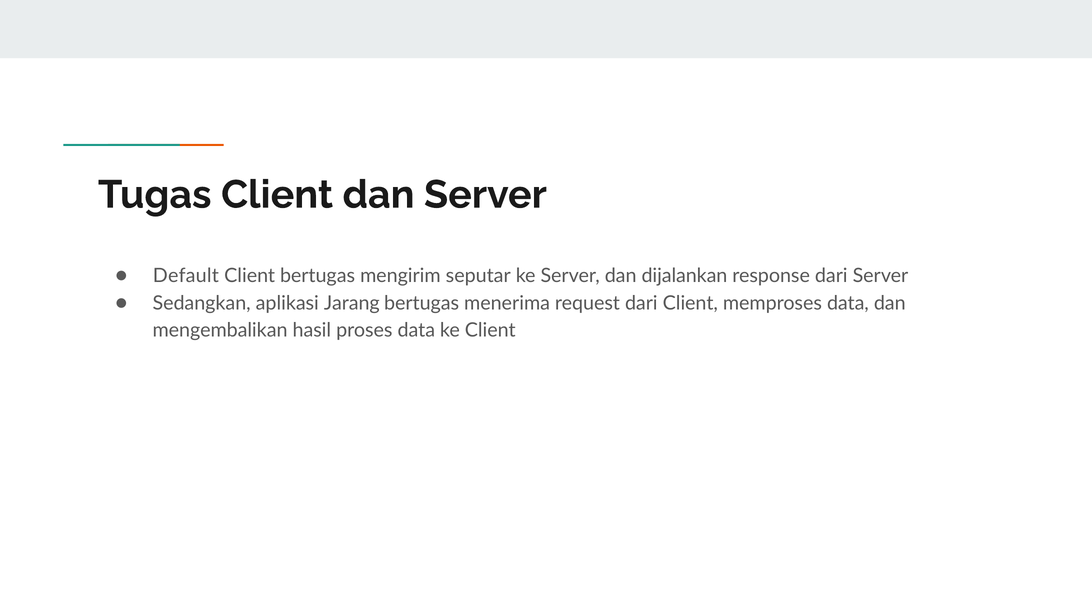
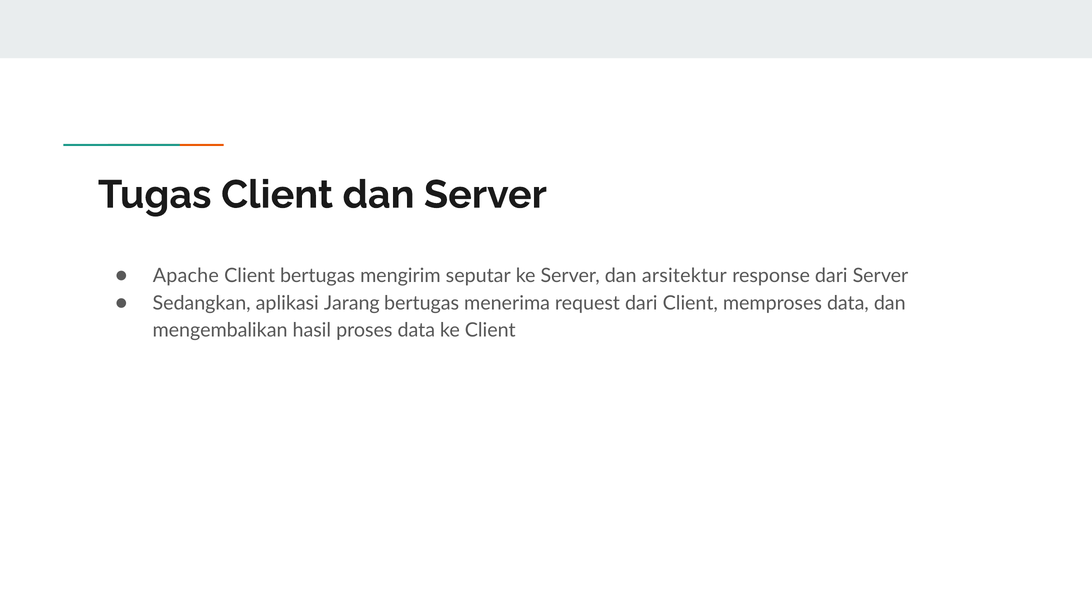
Default: Default -> Apache (186, 276)
dijalankan: dijalankan -> arsitektur (684, 276)
